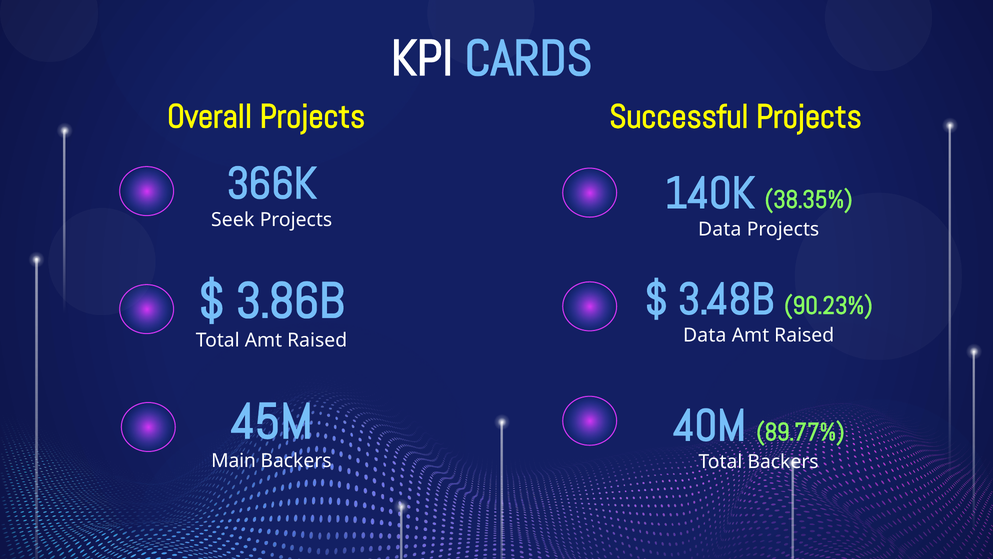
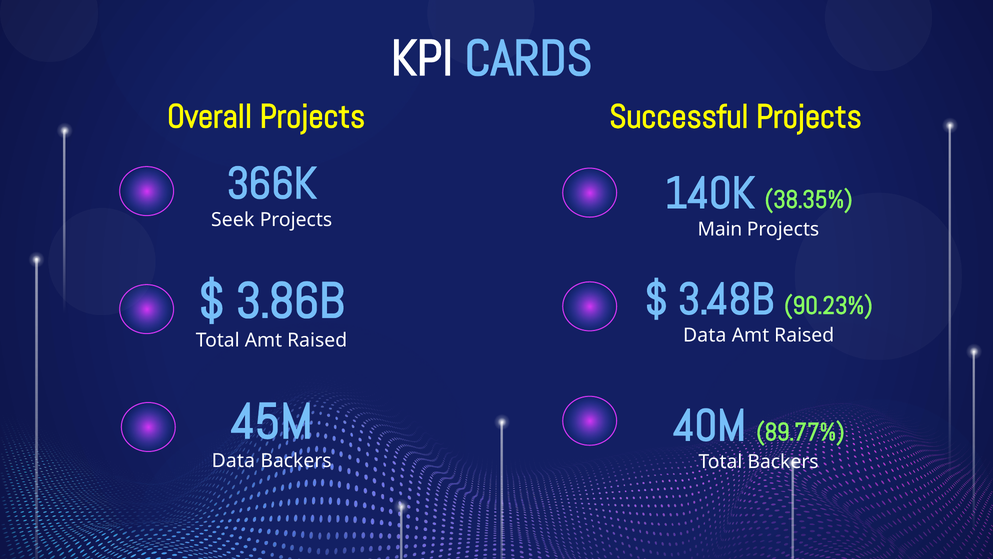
Data: Data -> Main (720, 229)
Main: Main -> Data (233, 460)
